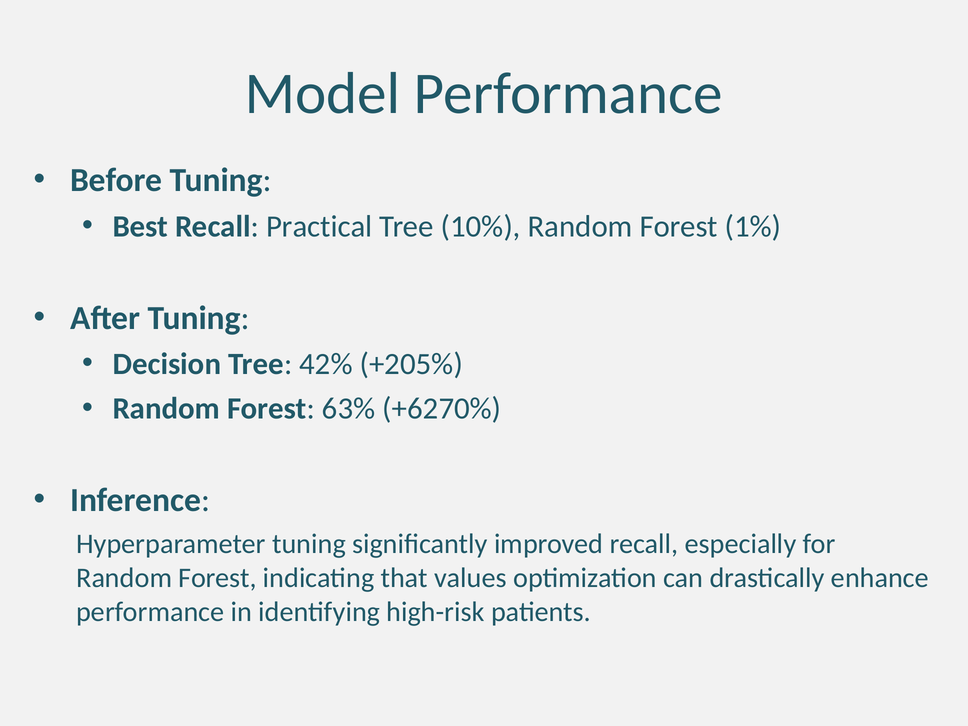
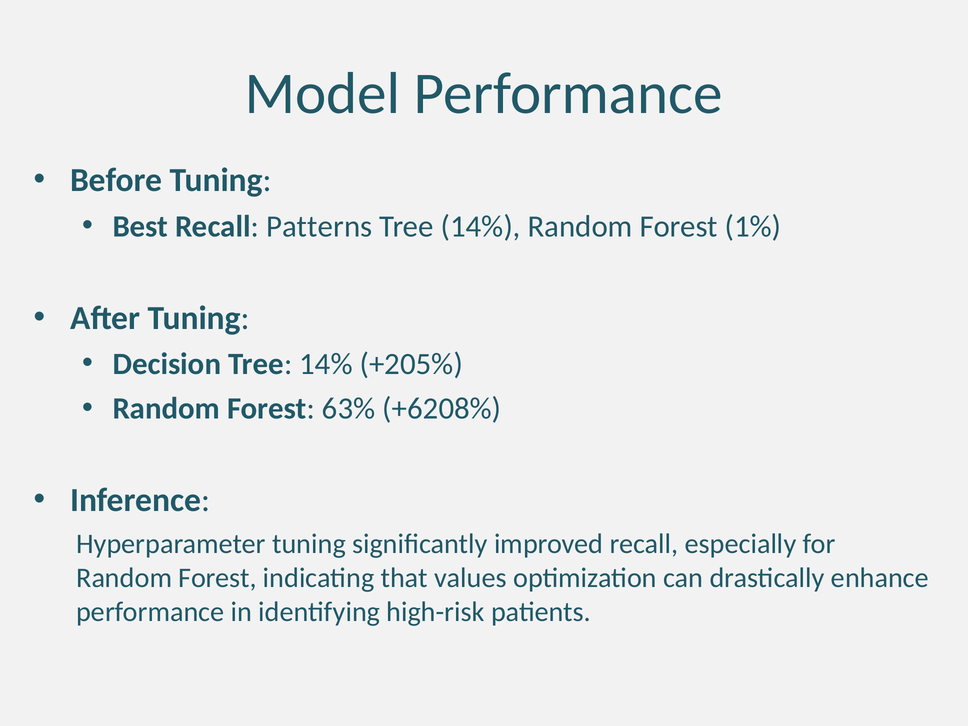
Practical: Practical -> Patterns (319, 226)
10%: 10% -> 14% (481, 226)
Decision Tree 42%: 42% -> 14% (326, 364)
+6270%: +6270% -> +6208% (442, 409)
